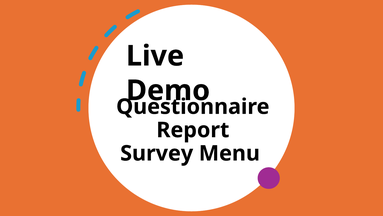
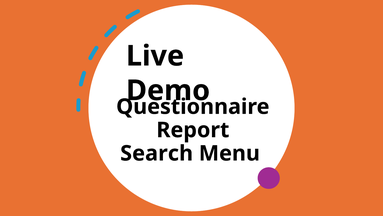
Survey: Survey -> Search (157, 153)
